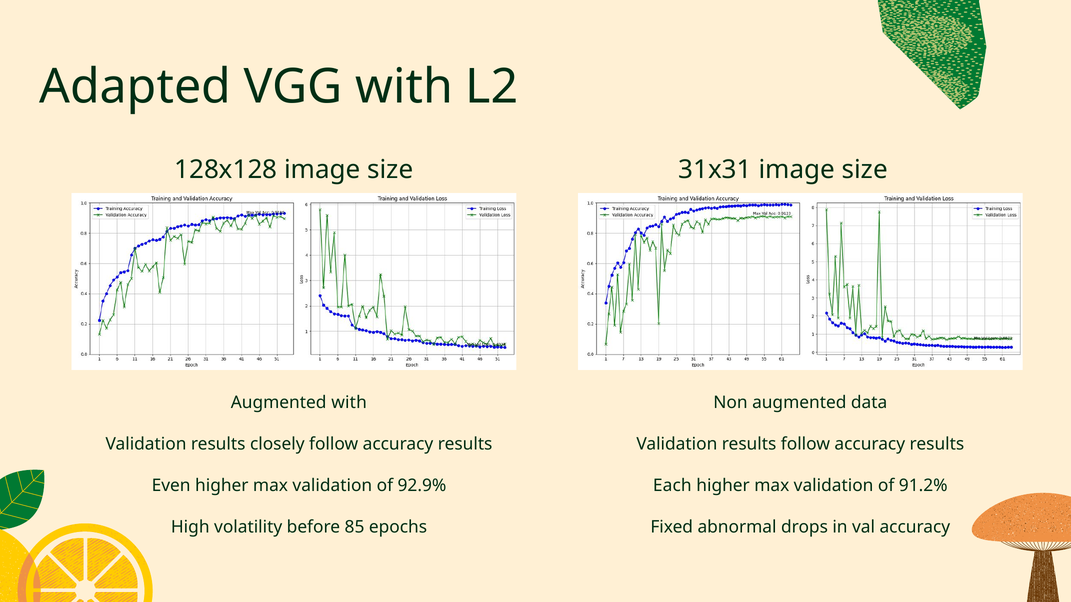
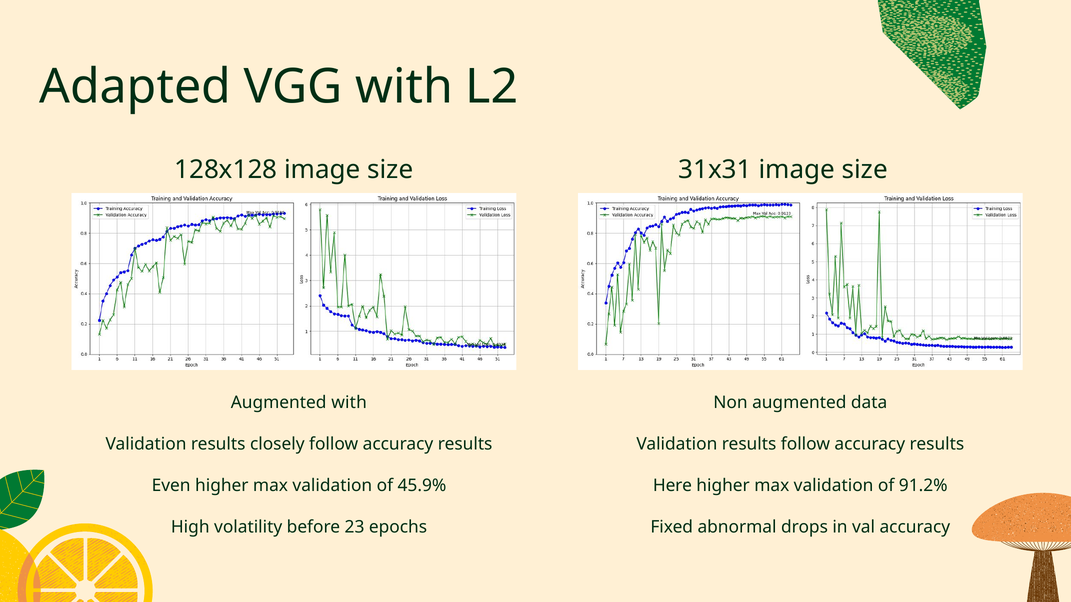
92.9%: 92.9% -> 45.9% (422, 486)
Each: Each -> Here (672, 486)
85: 85 -> 23 (355, 527)
